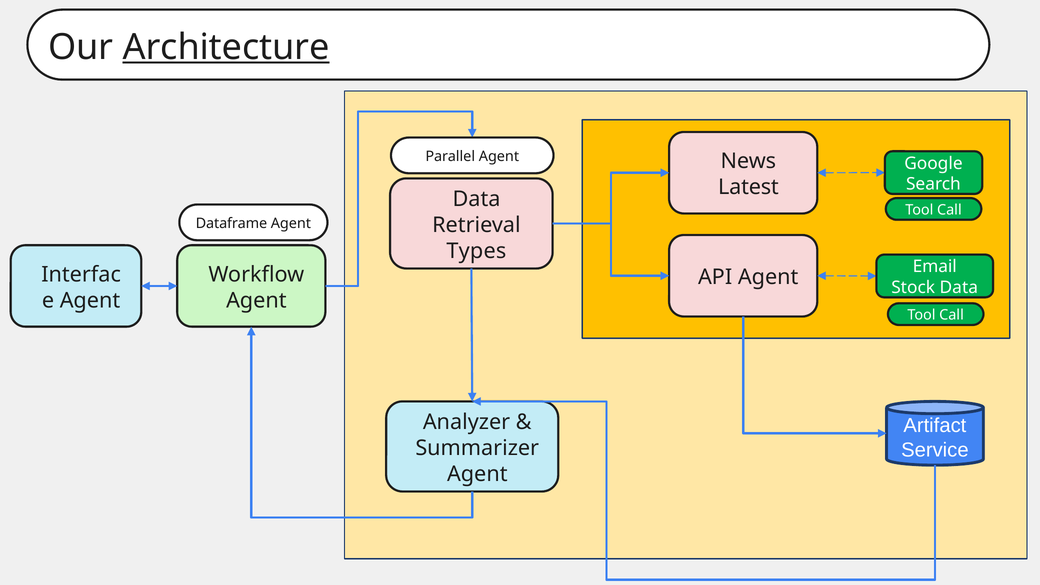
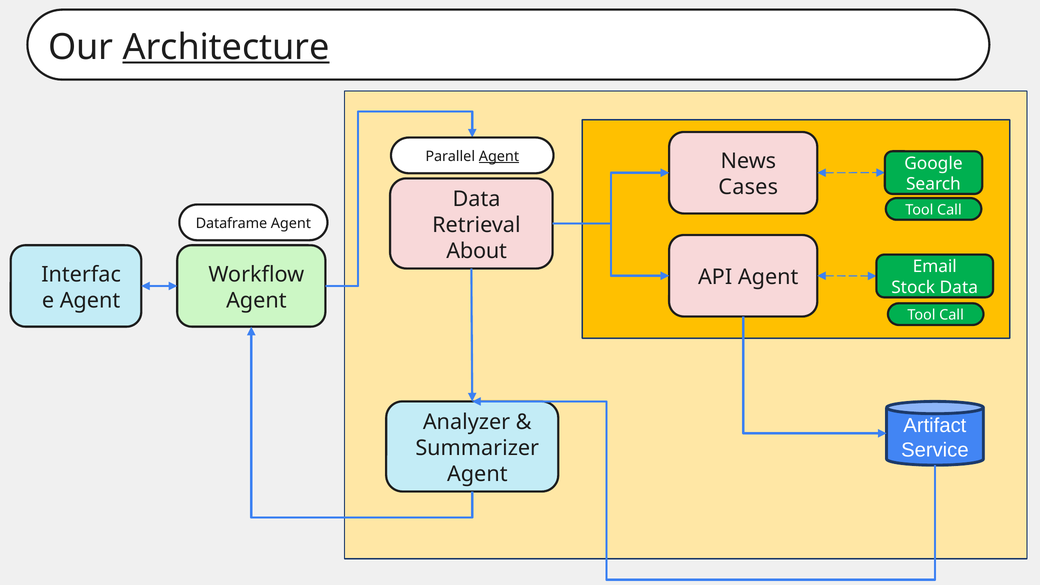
Agent underline: none -> present (499, 156)
Latest: Latest -> Cases (748, 187)
Types: Types -> About (477, 251)
